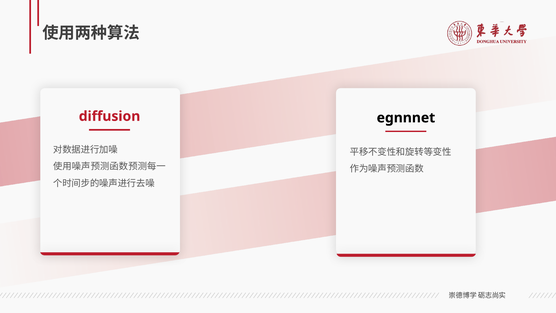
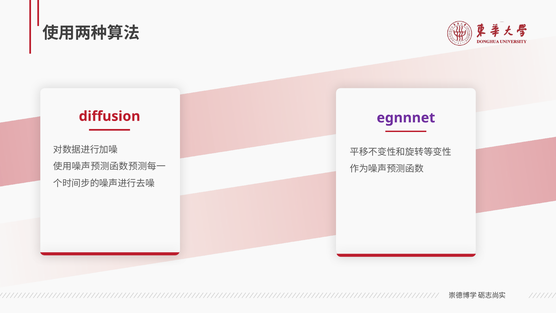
egnnnet colour: black -> purple (406, 118)
